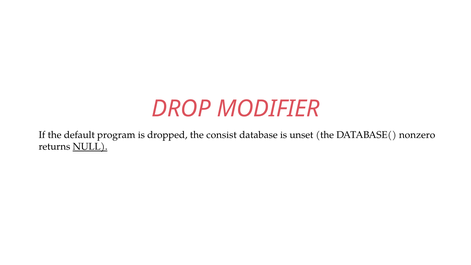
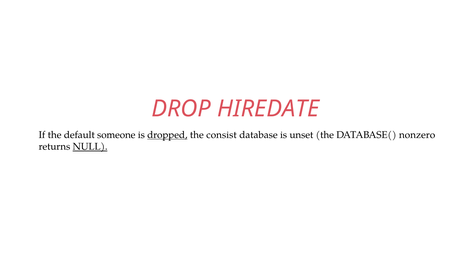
MODIFIER: MODIFIER -> HIREDATE (268, 109)
program: program -> someone (116, 135)
dropped underline: none -> present (167, 135)
